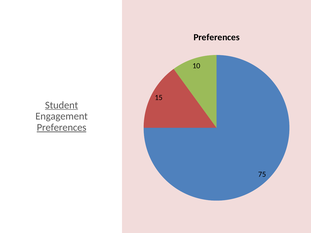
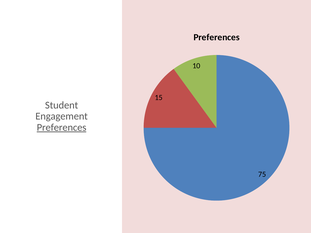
Student underline: present -> none (62, 105)
